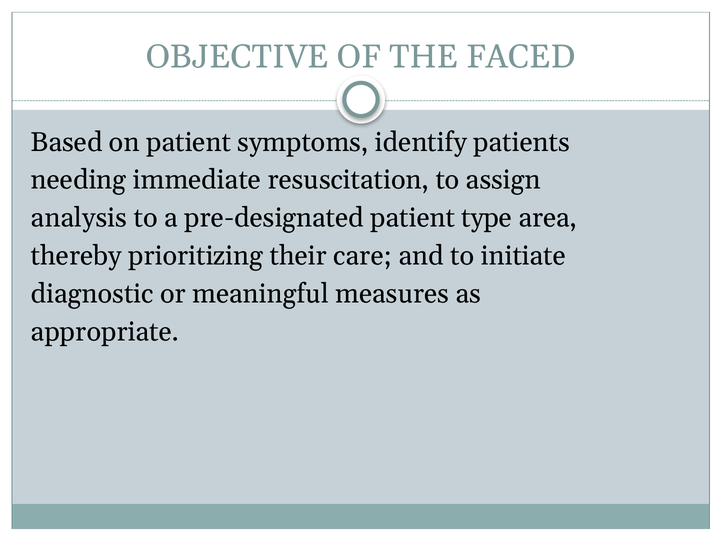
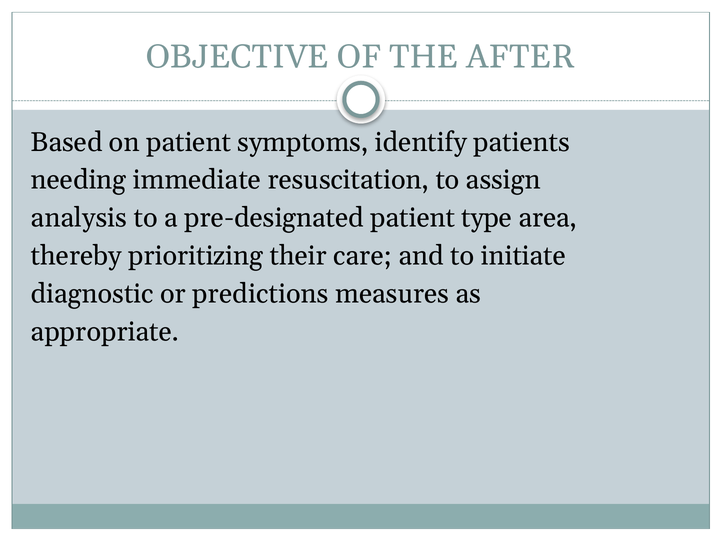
FACED: FACED -> AFTER (521, 57)
meaningful: meaningful -> predictions (260, 294)
